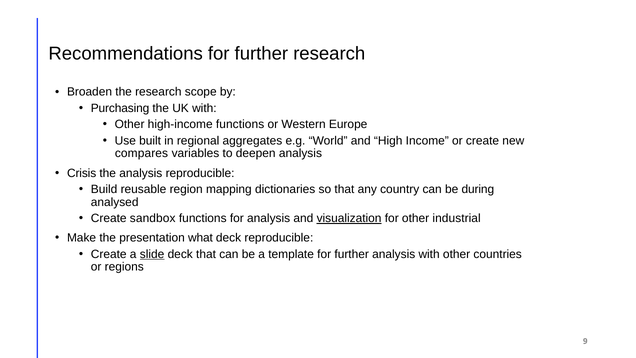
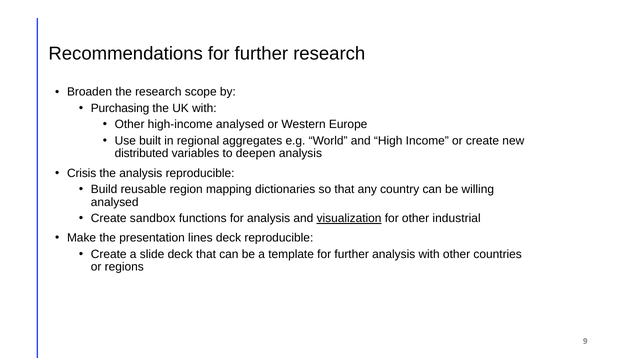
high-income functions: functions -> analysed (240, 124)
compares: compares -> distributed (142, 153)
during: during -> willing (478, 189)
what: what -> lines (200, 238)
slide underline: present -> none (152, 254)
